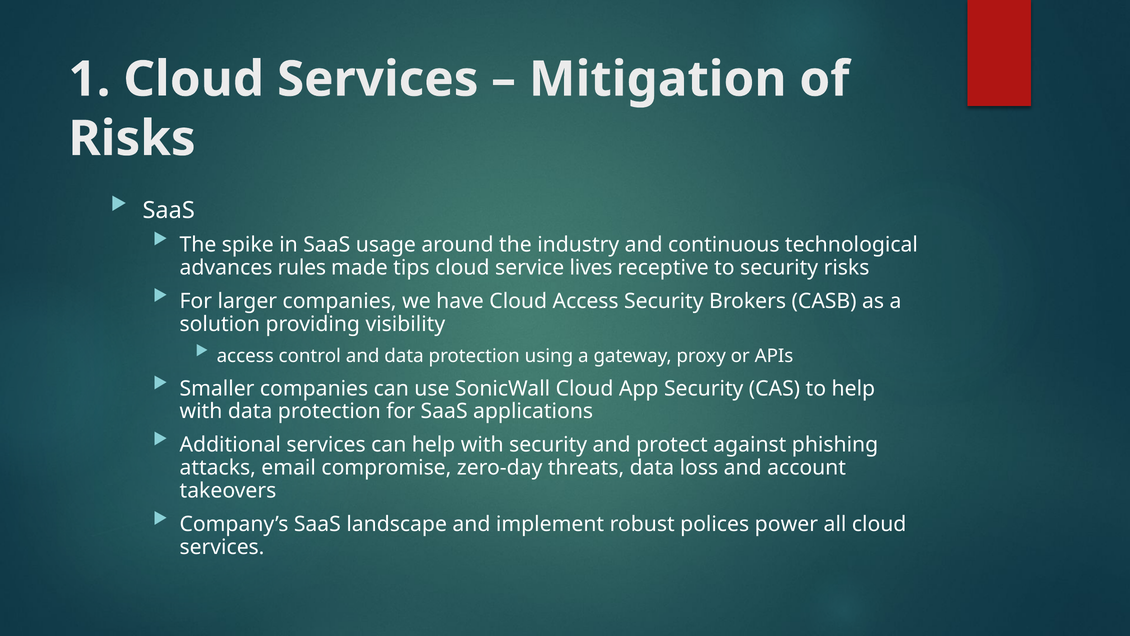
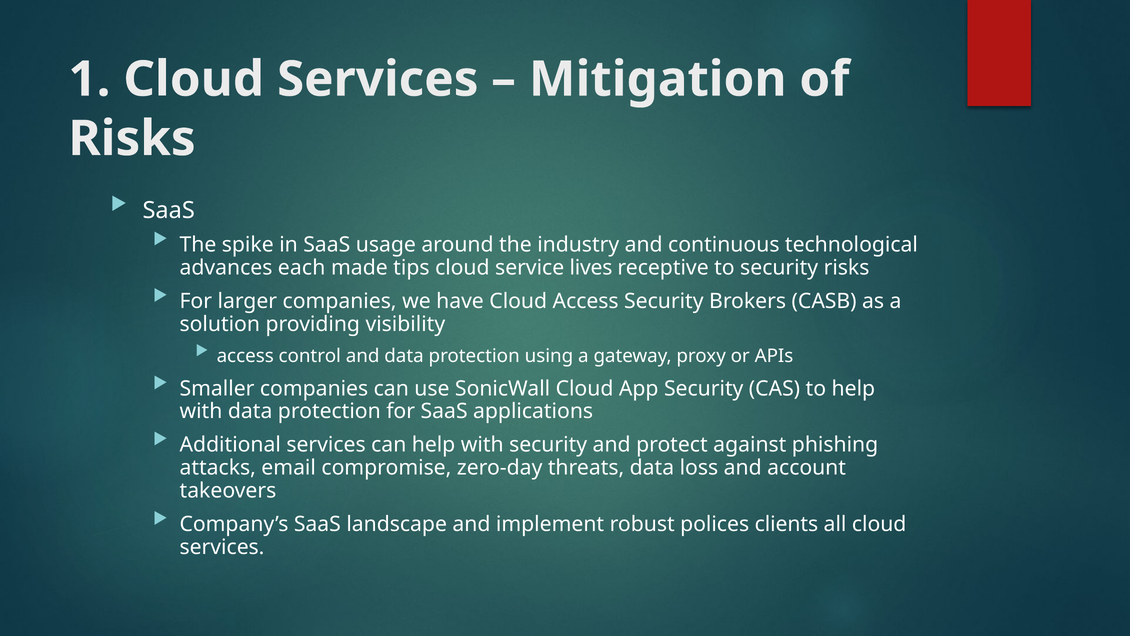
rules: rules -> each (302, 268)
power: power -> clients (786, 524)
